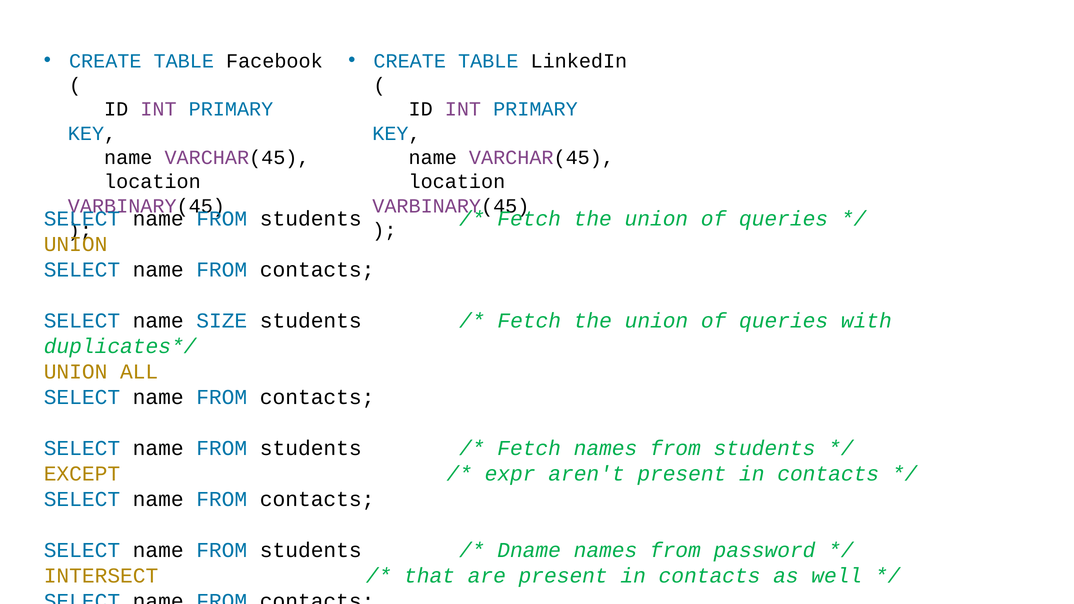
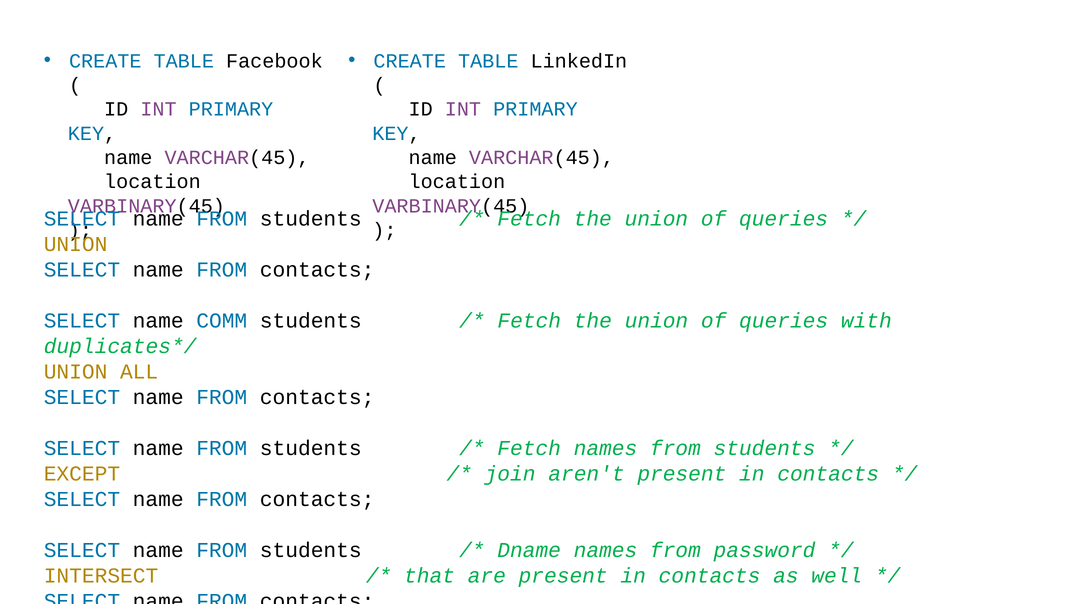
SIZE: SIZE -> COMM (222, 321)
expr: expr -> join (510, 474)
